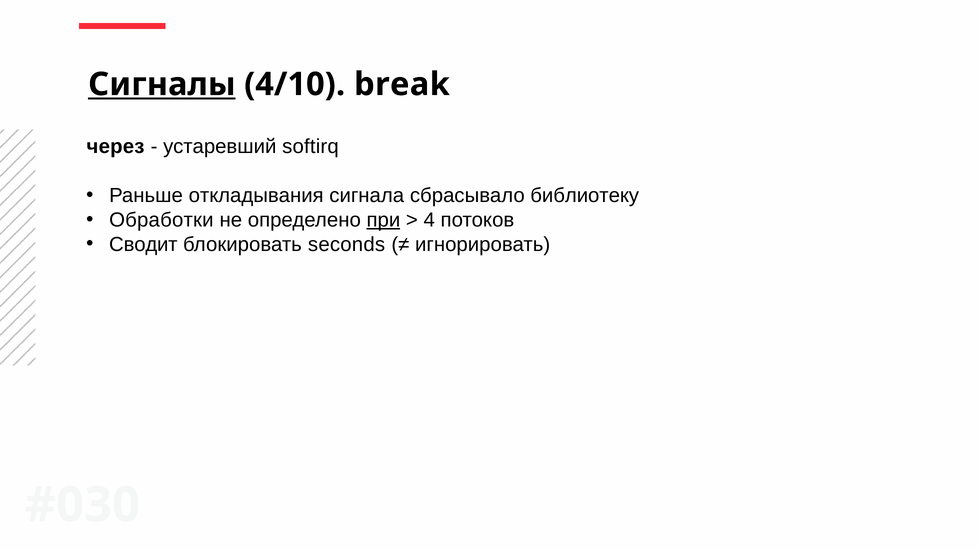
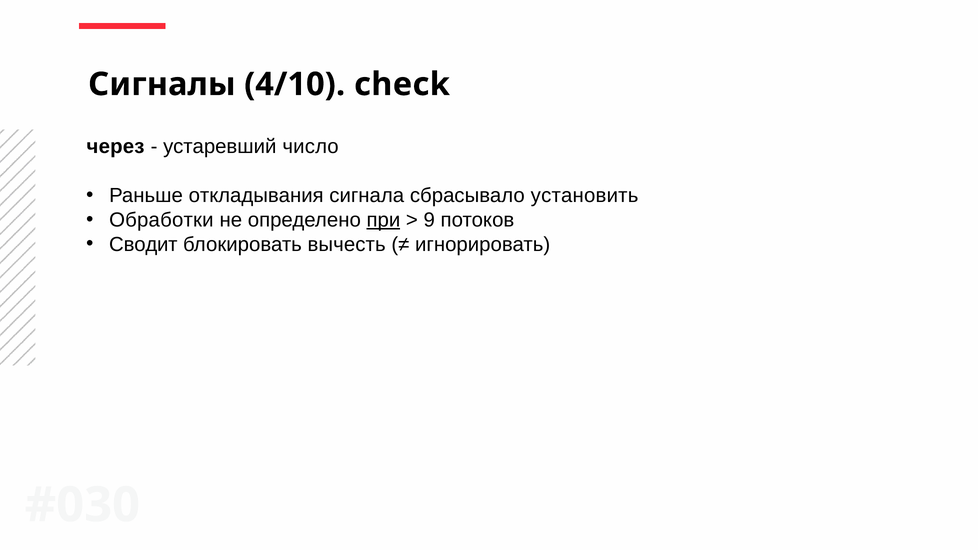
Сигналы underline: present -> none (162, 84)
break: break -> check (402, 84)
softirq: softirq -> число (310, 147)
библиотеку: библиотеку -> установить (585, 196)
4: 4 -> 9 (429, 220)
seconds: seconds -> вычесть (347, 244)
